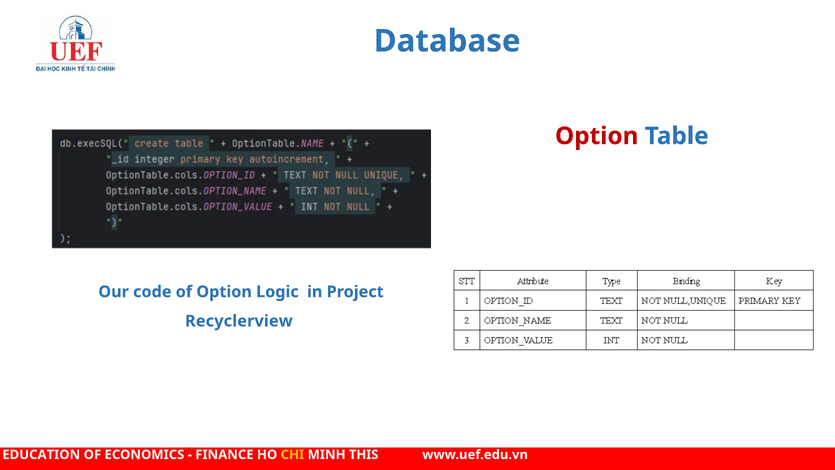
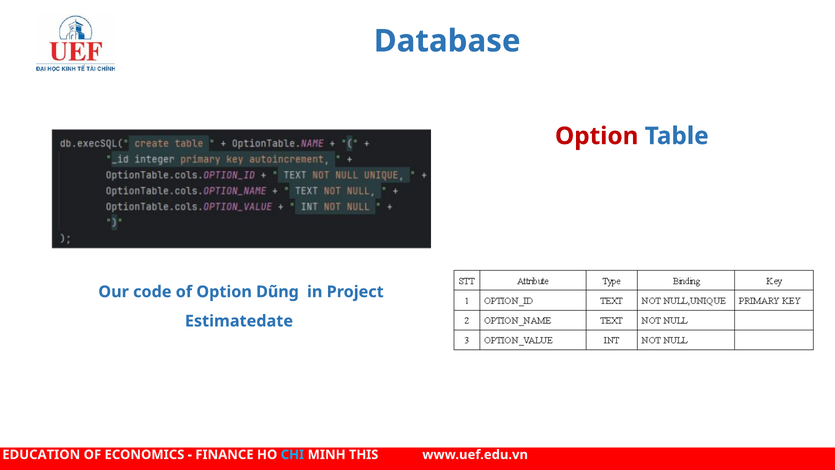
Logic: Logic -> Dũng (277, 292)
Recyclerview: Recyclerview -> Estimatedate (239, 321)
CHI colour: yellow -> light blue (292, 454)
